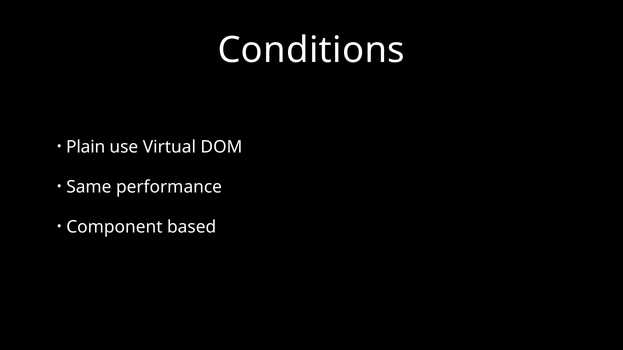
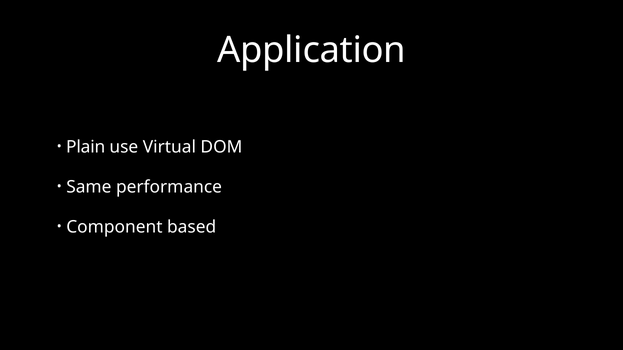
Conditions: Conditions -> Application (312, 50)
